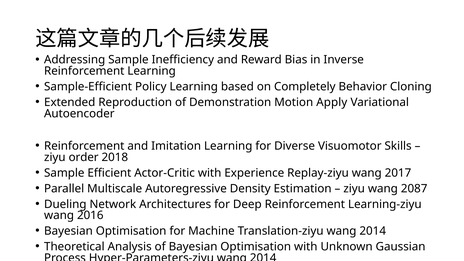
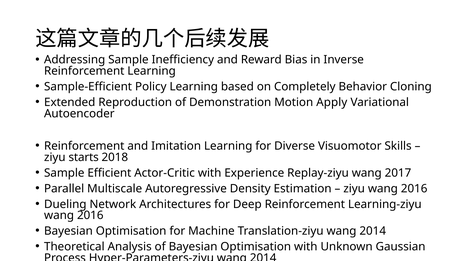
order: order -> starts (84, 157)
ziyu wang 2087: 2087 -> 2016 (414, 189)
